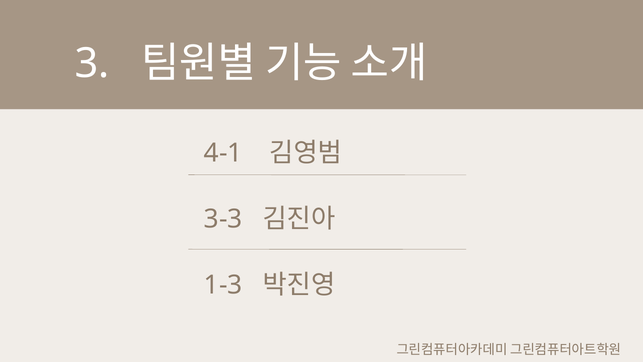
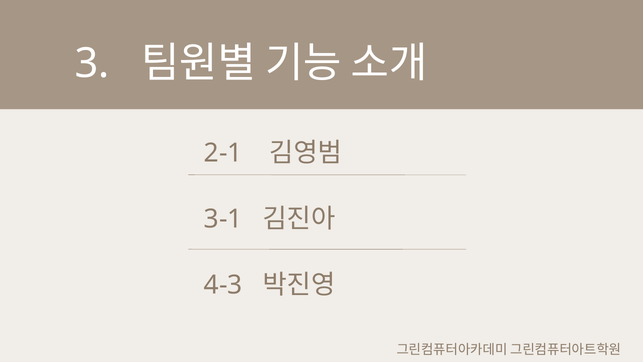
4-1: 4-1 -> 2-1 (223, 153)
3-3: 3-3 -> 3-1 (223, 219)
1-3: 1-3 -> 4-3 (223, 285)
